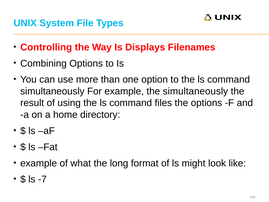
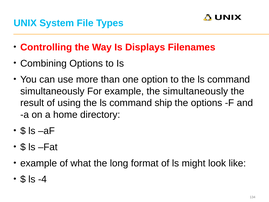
files: files -> ship (163, 103)
-7: -7 -> -4 (42, 179)
